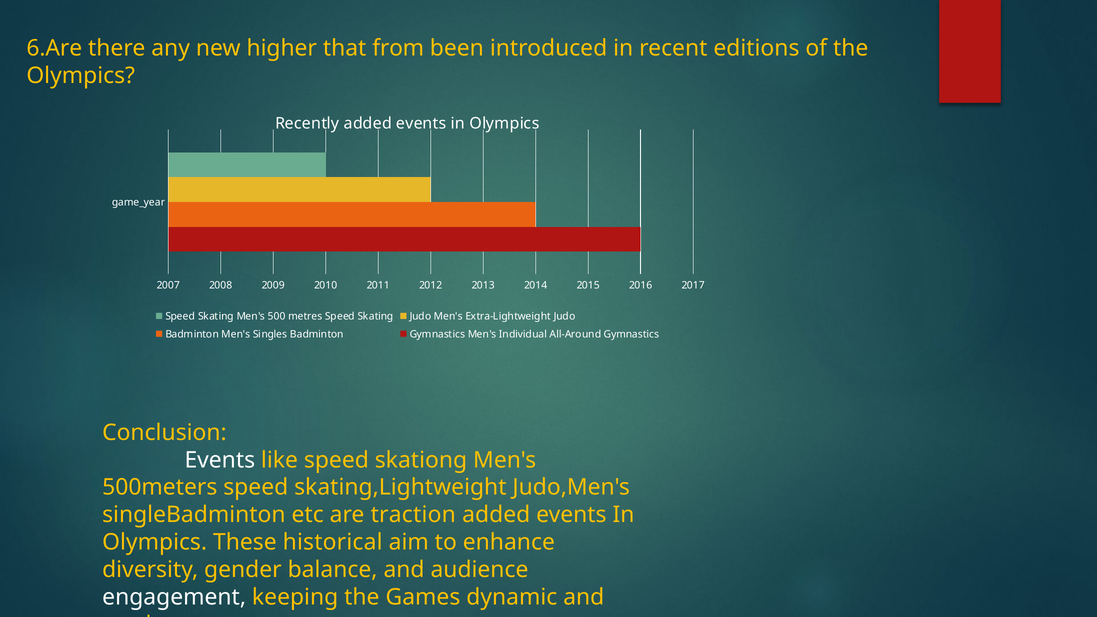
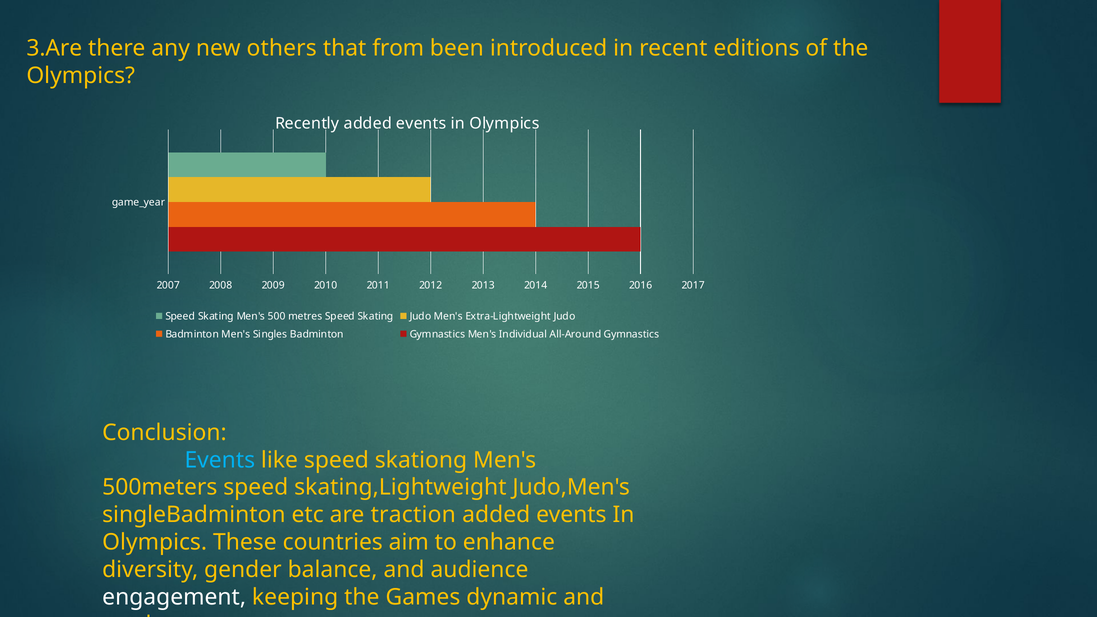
6.Are: 6.Are -> 3.Are (54, 48)
higher: higher -> others (282, 48)
Events colour: white -> light blue (220, 460)
historical: historical -> countries (333, 542)
